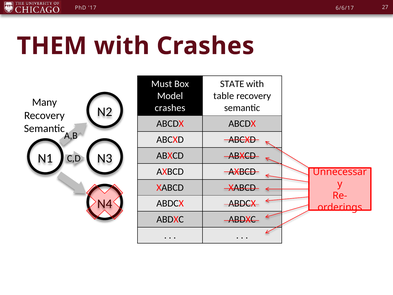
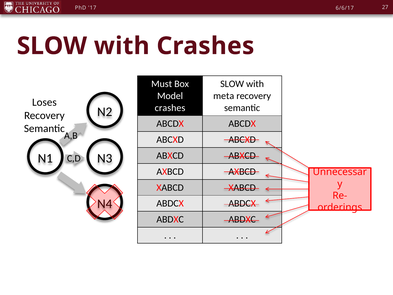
THEM: THEM -> SLOW (52, 46)
STATE: STATE -> SLOW (232, 84)
table: table -> meta (224, 96)
Many: Many -> Loses (44, 102)
